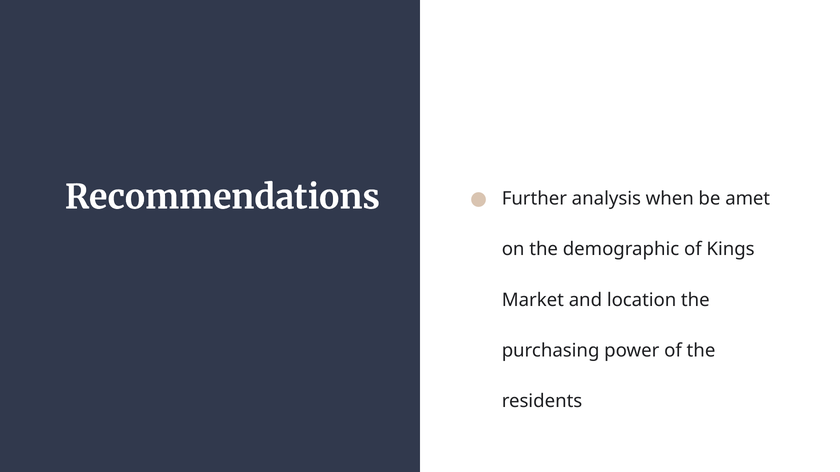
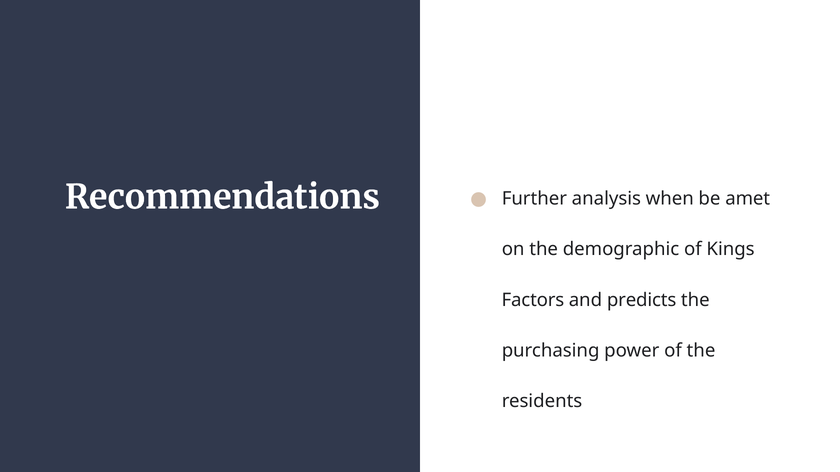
Market: Market -> Factors (533, 300)
location: location -> predicts (642, 300)
